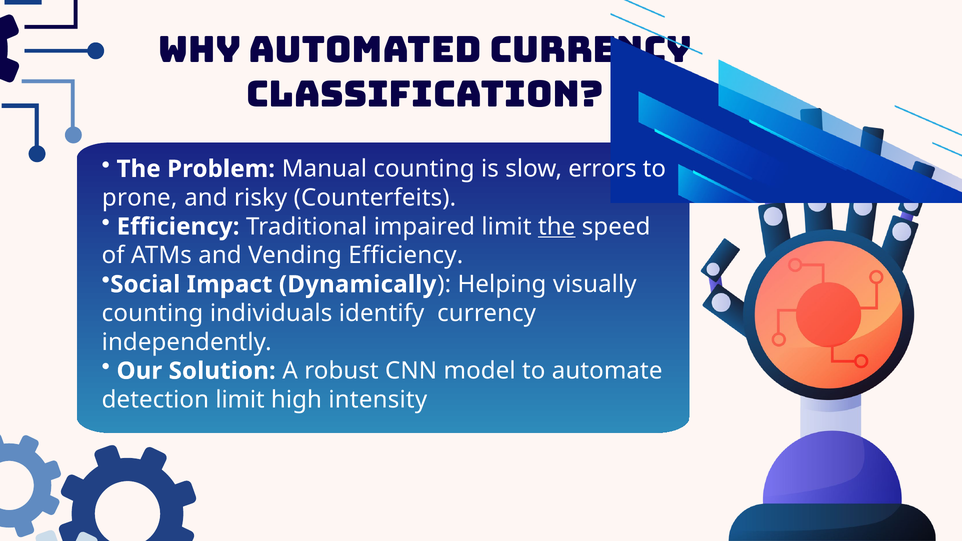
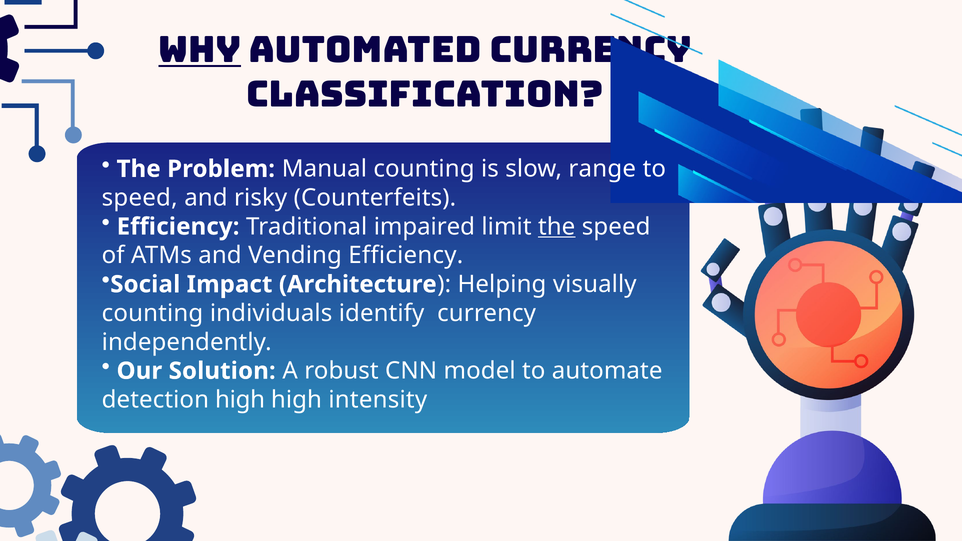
Why underline: none -> present (200, 50)
errors: errors -> range (602, 169)
prone: prone -> speed (140, 198)
Dynamically: Dynamically -> Architecture (358, 284)
detection limit: limit -> high (240, 400)
